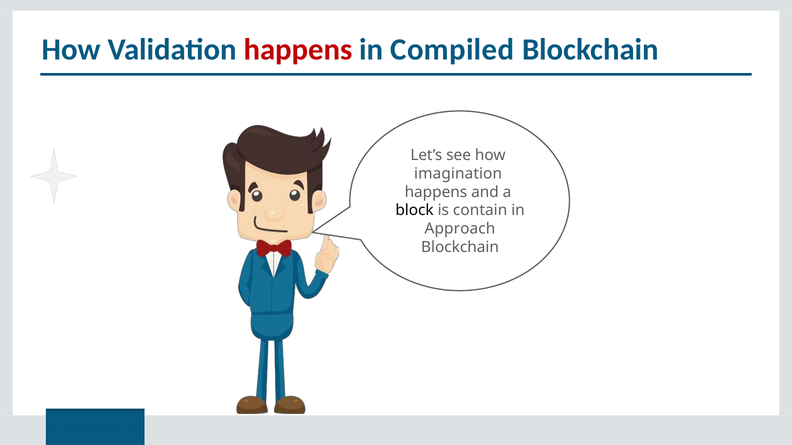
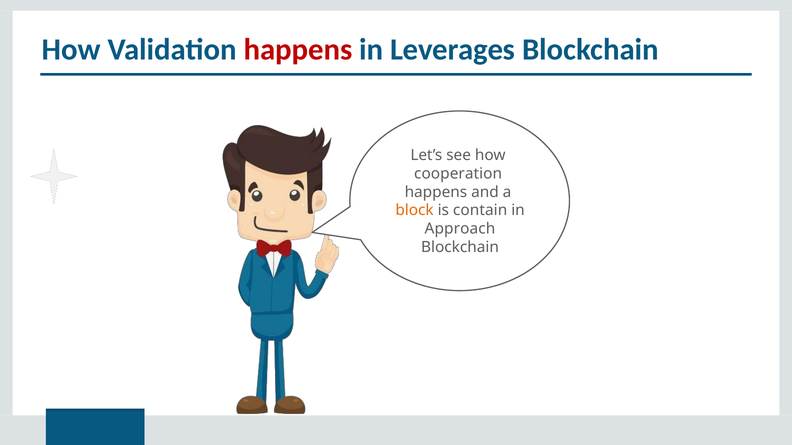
Compiled: Compiled -> Leverages (453, 50)
imagination: imagination -> cooperation (458, 174)
block colour: black -> orange (415, 211)
